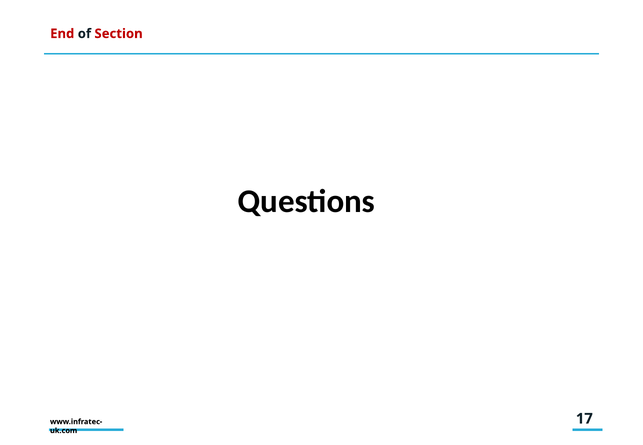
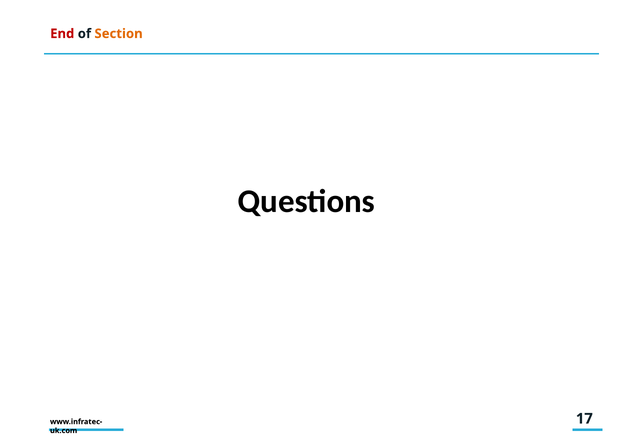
Section colour: red -> orange (119, 34)
